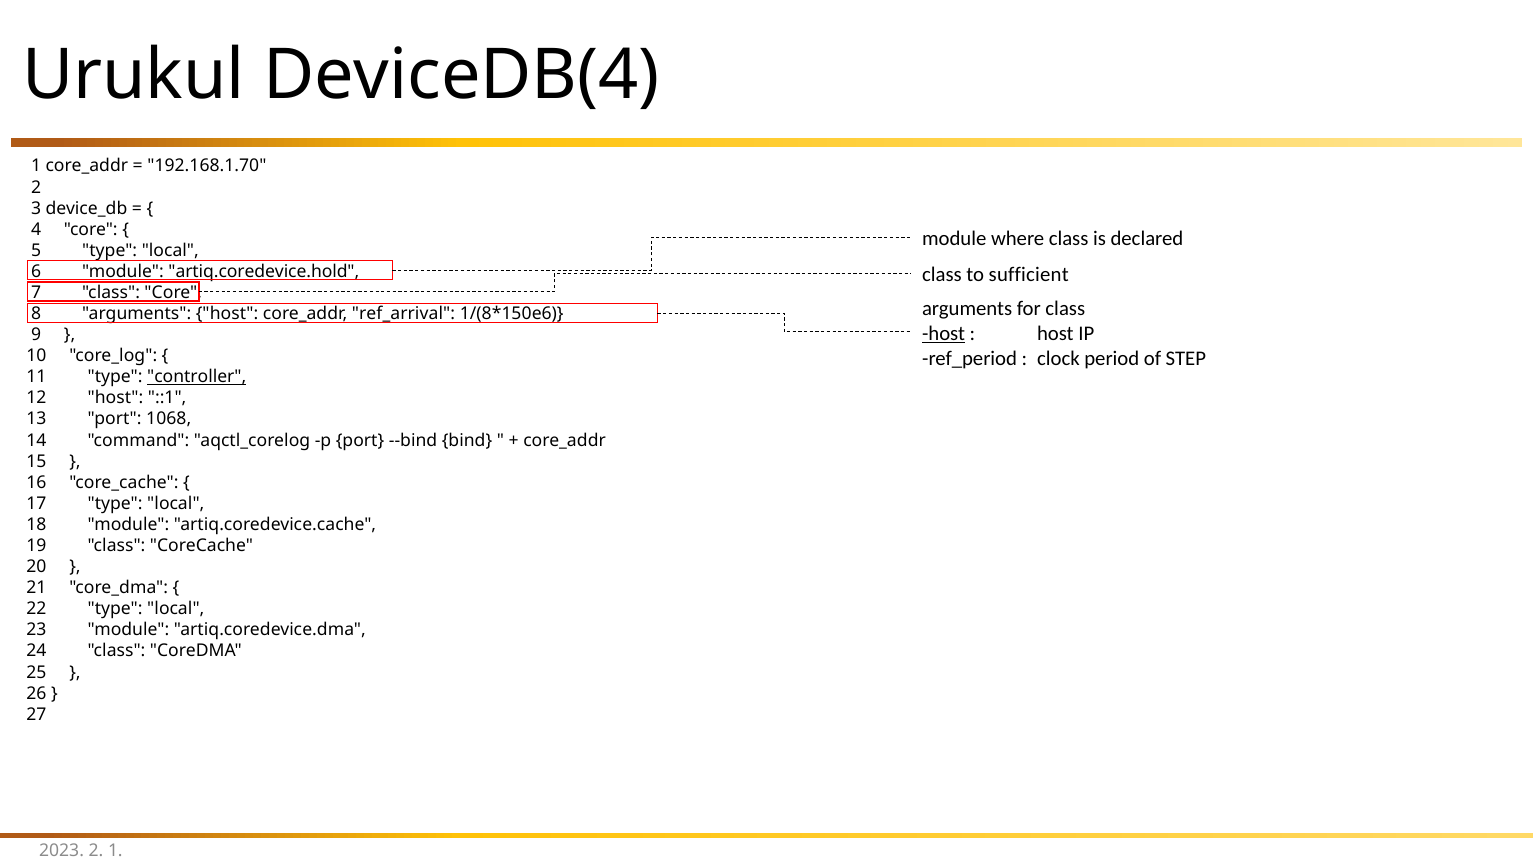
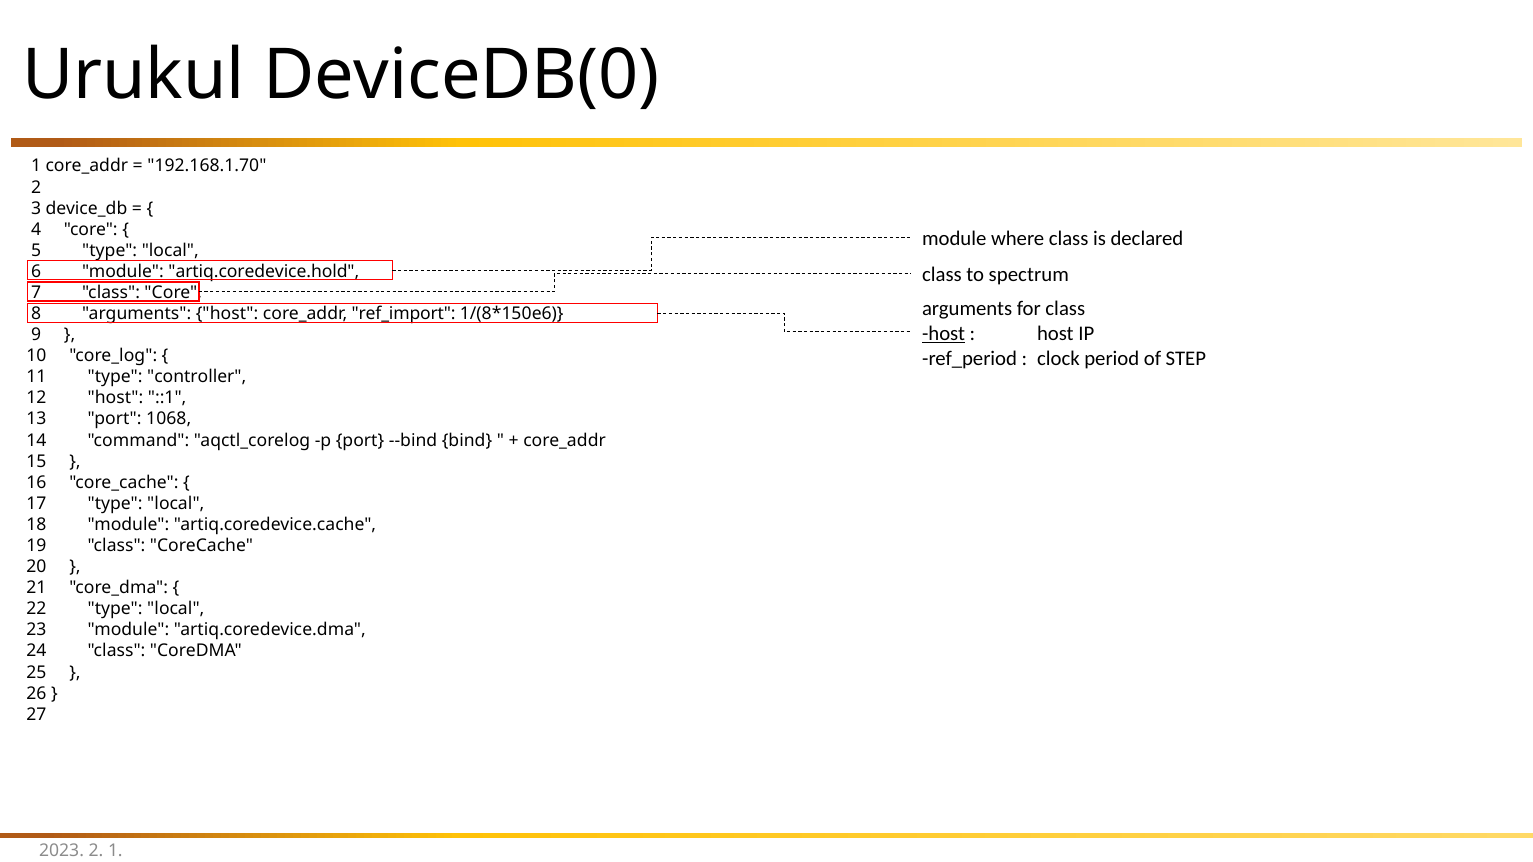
DeviceDB(4: DeviceDB(4 -> DeviceDB(0 (461, 75)
sufficient: sufficient -> spectrum (1029, 275)
ref_arrival: ref_arrival -> ref_import (404, 314)
controller underline: present -> none (197, 377)
